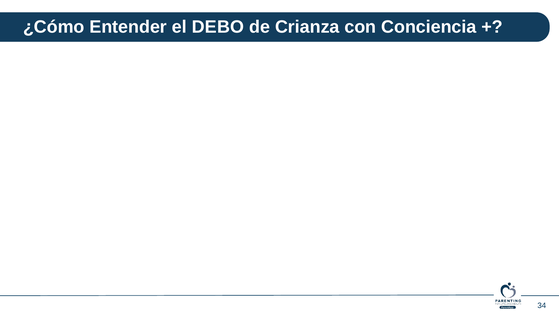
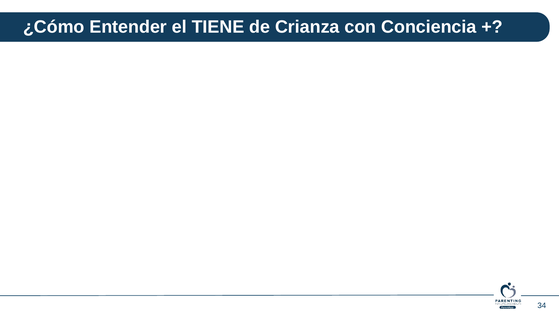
DEBO: DEBO -> TIENE (218, 27)
